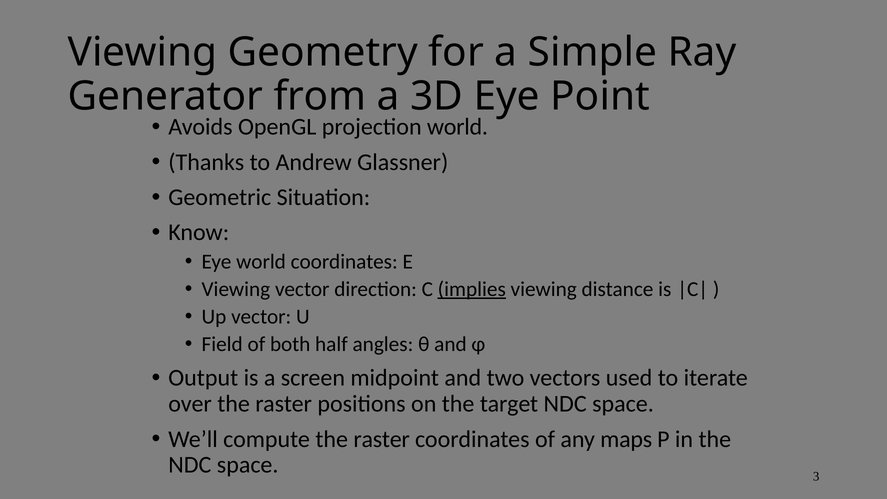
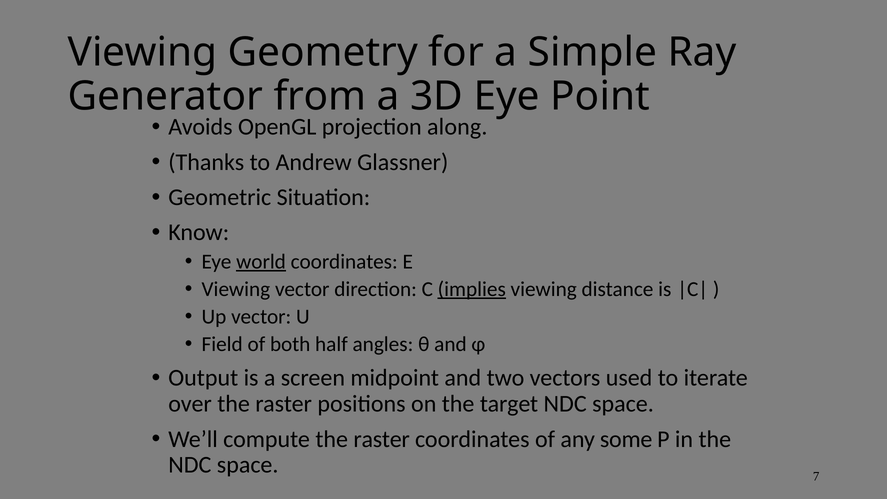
projection world: world -> along (457, 127)
world underline: none -> present (261, 262)
maps: maps -> some (626, 439)
3: 3 -> 7 (816, 477)
